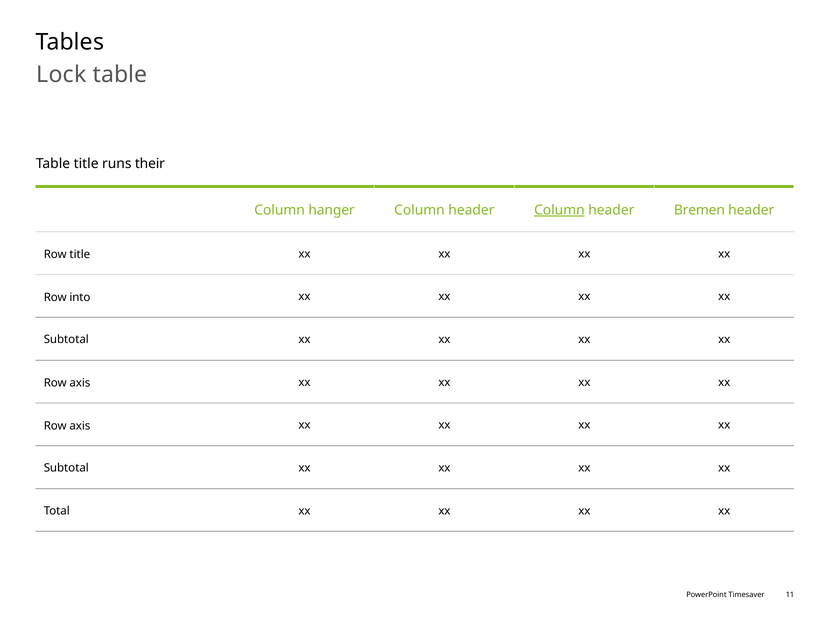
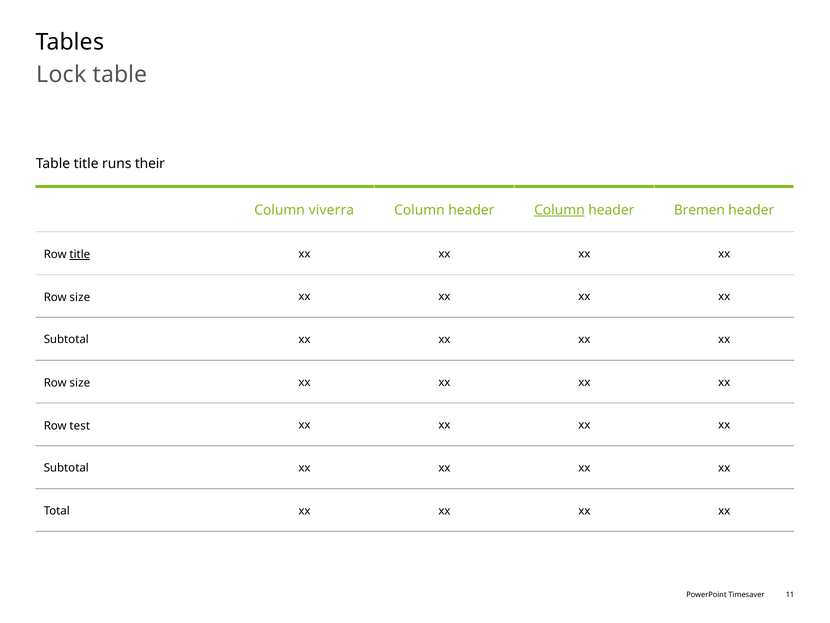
hanger: hanger -> viverra (331, 210)
title underline: none -> present (80, 254)
into: into -> size (80, 297)
axis: axis -> size (80, 383)
axis: axis -> test (80, 426)
